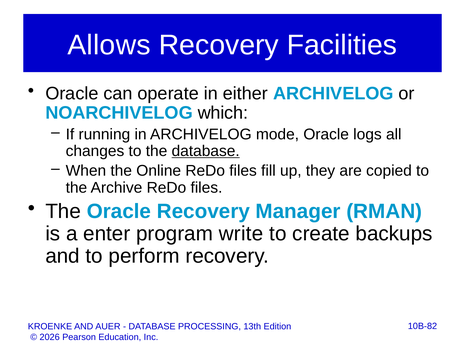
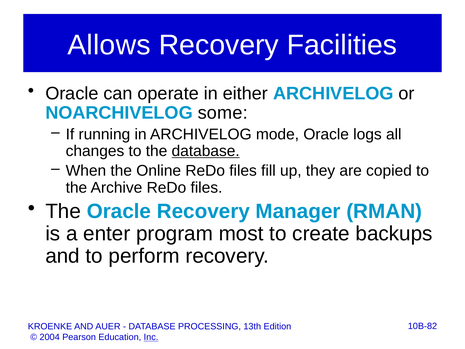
which: which -> some (223, 113)
write: write -> most (241, 233)
2026: 2026 -> 2004 (50, 337)
Inc underline: none -> present (151, 337)
